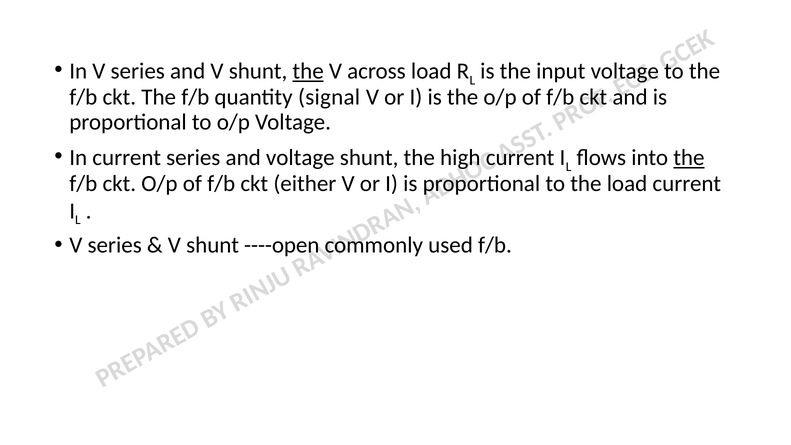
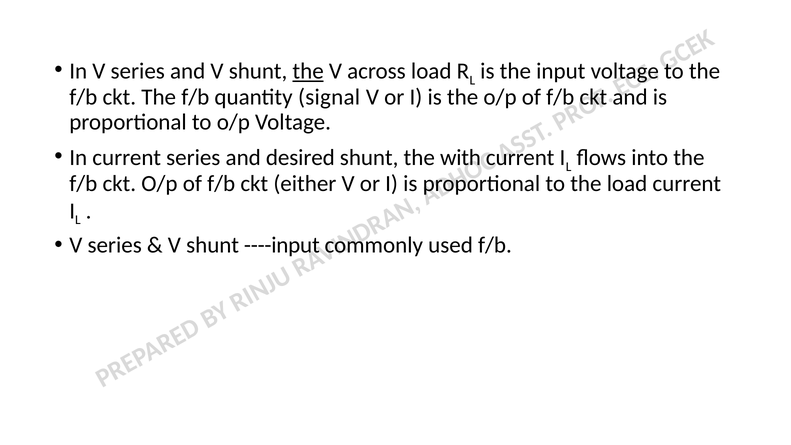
and voltage: voltage -> desired (300, 158)
high: high -> with (460, 158)
the underline: present -> none (689, 158)
----open: ----open -> ----input (282, 245)
